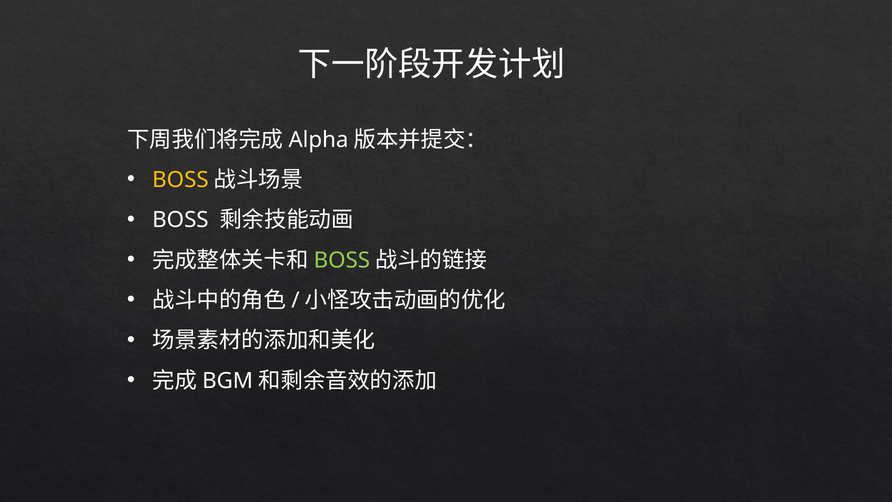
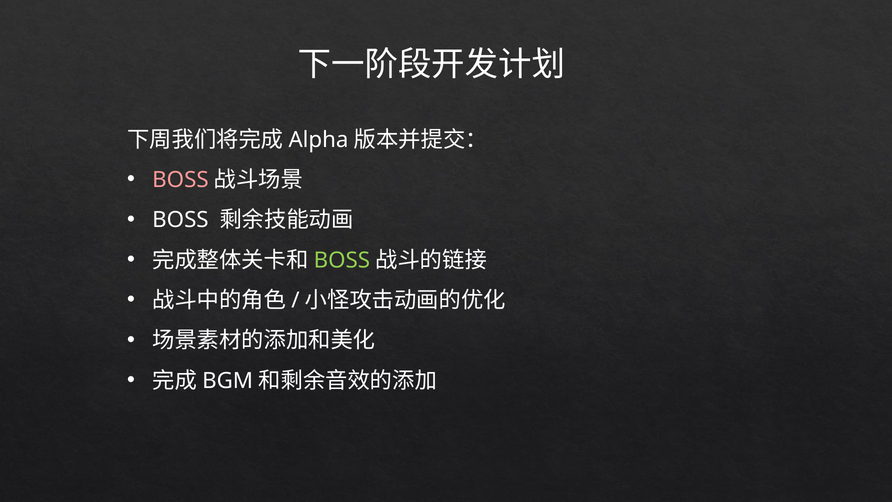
BOSS colour: yellow -> pink (180, 180)
